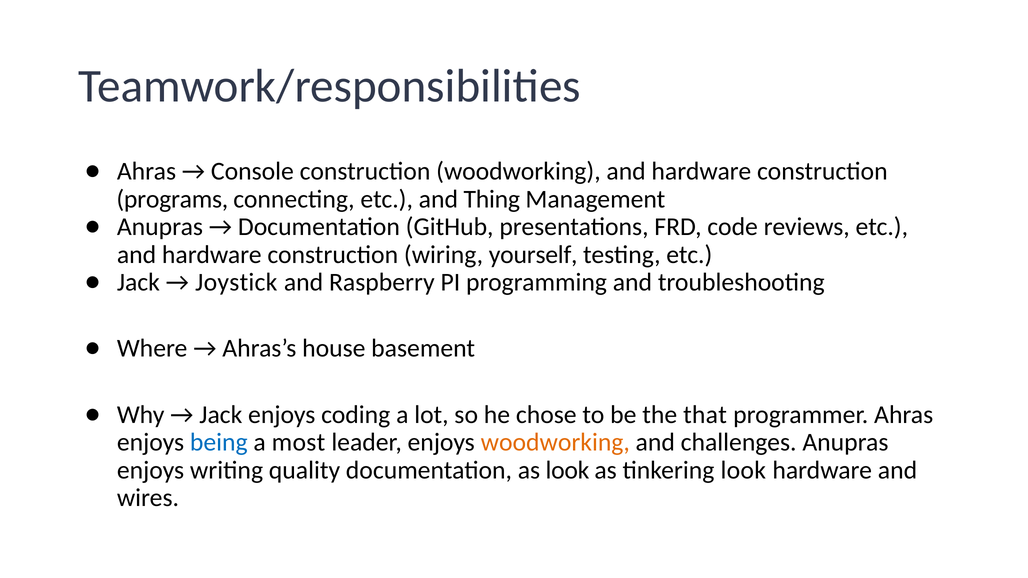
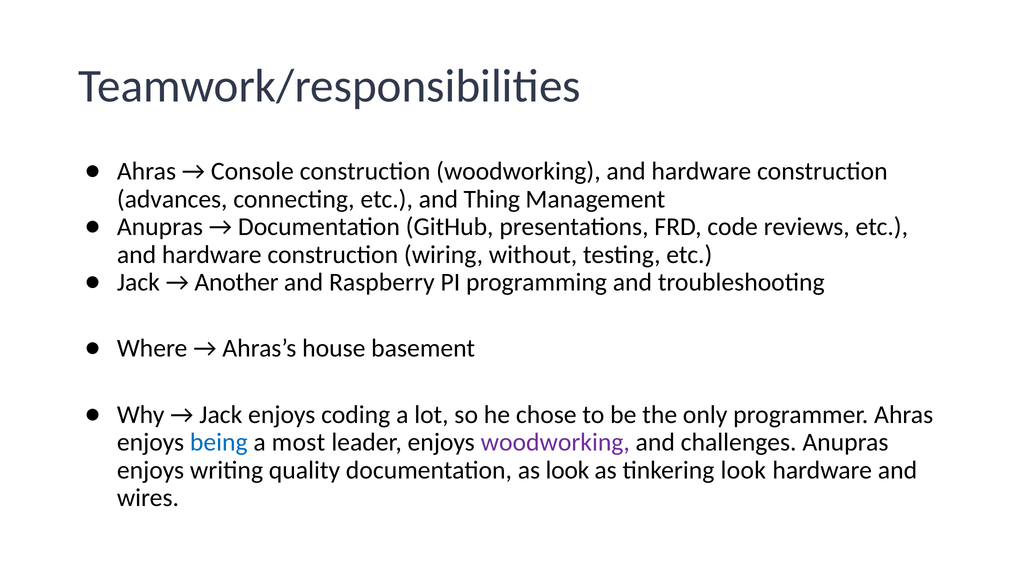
programs: programs -> advances (172, 199)
yourself: yourself -> without (533, 255)
Joystick: Joystick -> Another (237, 282)
that: that -> only (705, 415)
woodworking colour: orange -> purple (555, 443)
